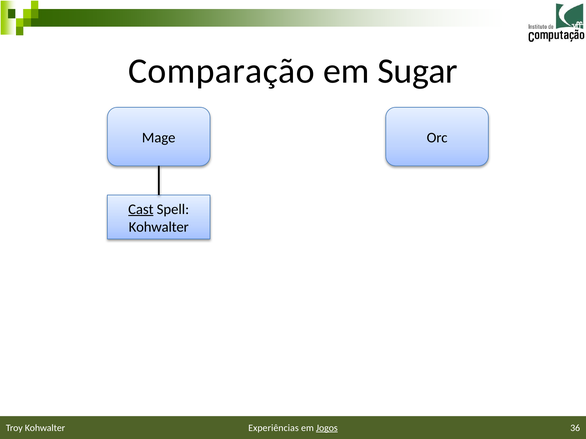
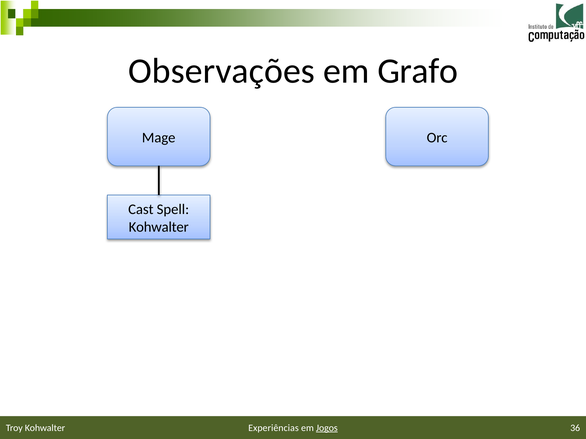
Comparação: Comparação -> Observações (222, 71)
Sugar: Sugar -> Grafo (418, 71)
Cast underline: present -> none (141, 210)
